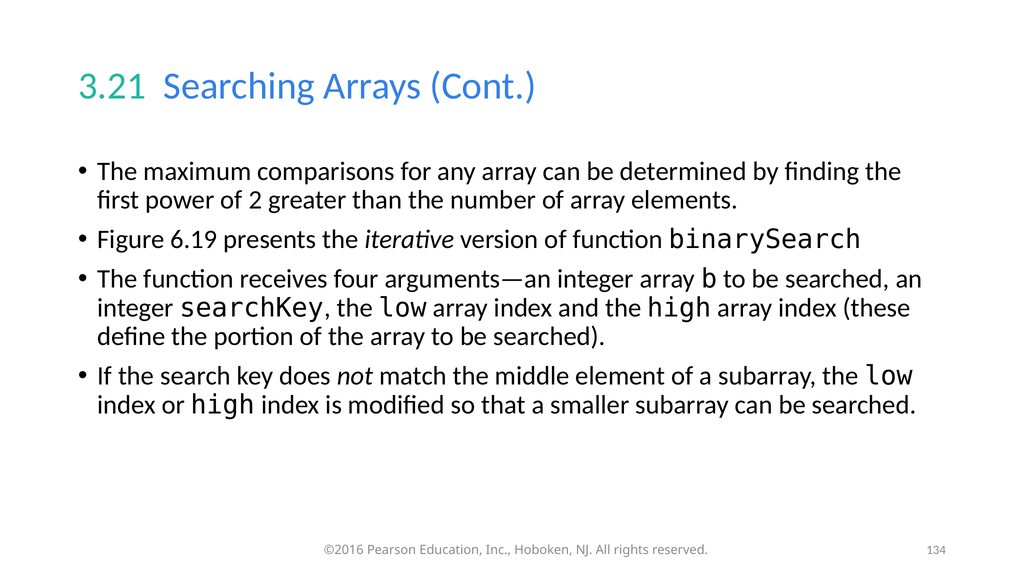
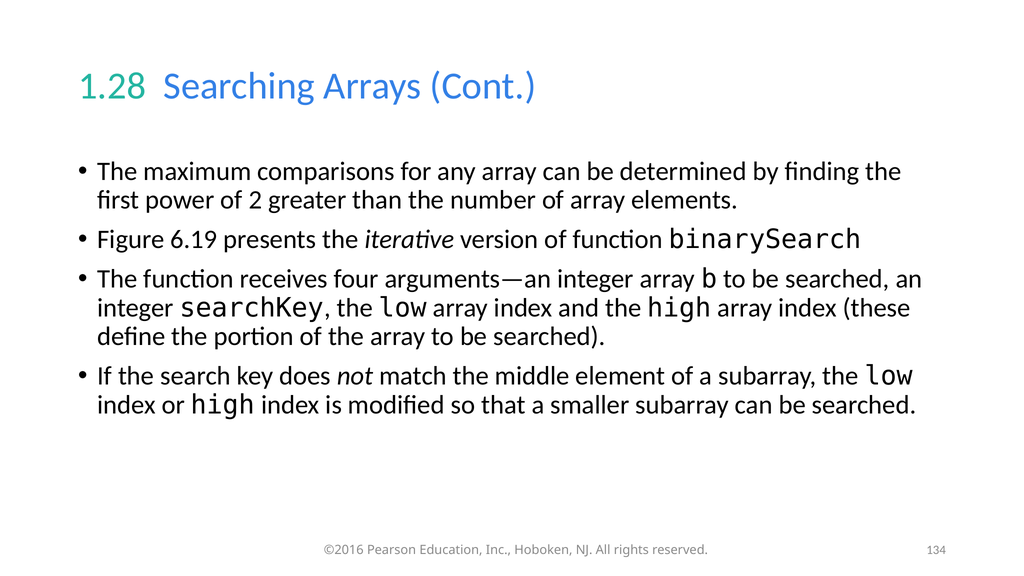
3.21: 3.21 -> 1.28 (112, 86)
